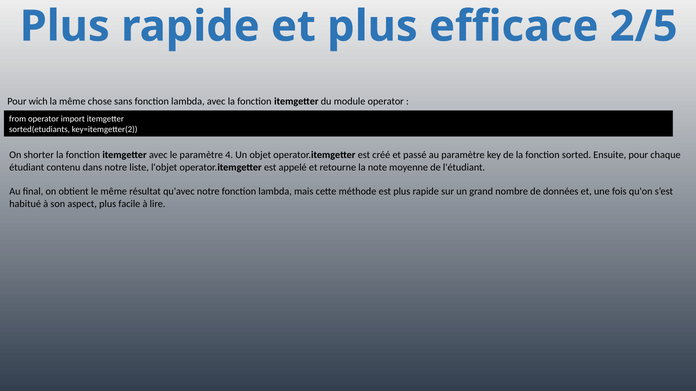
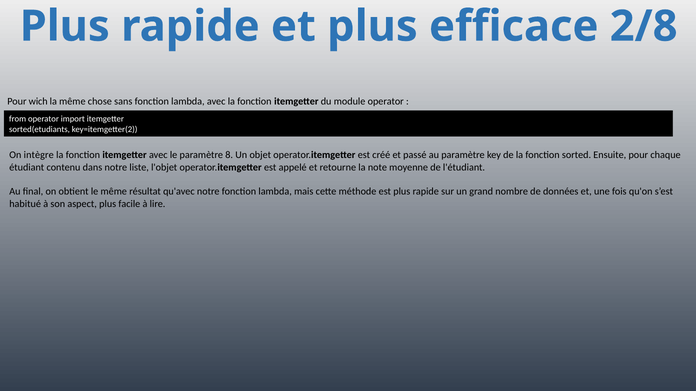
2/5: 2/5 -> 2/8 (644, 26)
shorter: shorter -> intègre (39, 155)
4: 4 -> 8 (229, 155)
